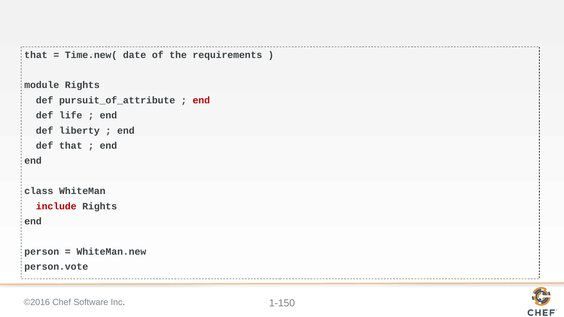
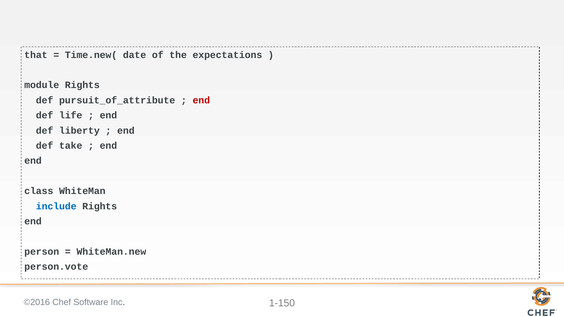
requirements: requirements -> expectations (227, 55)
def that: that -> take (71, 146)
include colour: red -> blue (56, 206)
